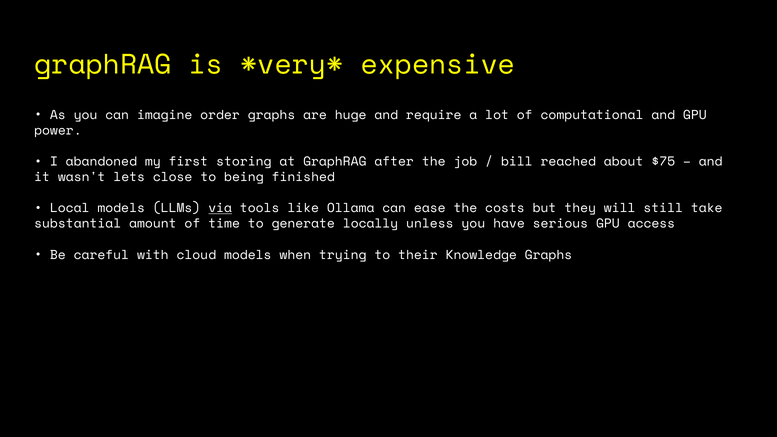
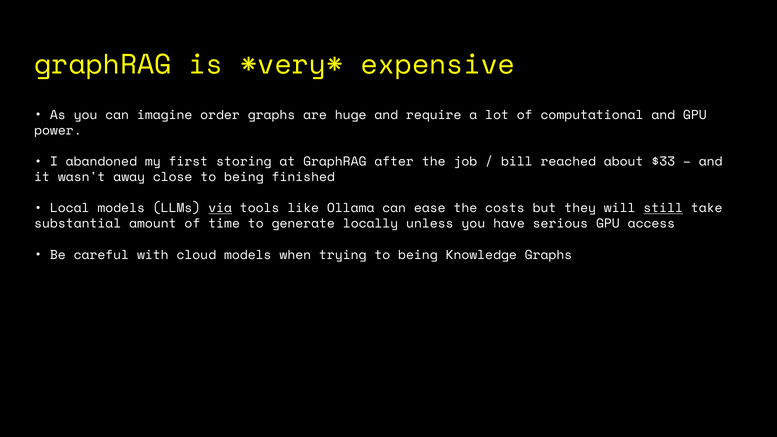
$75: $75 -> $33 (663, 162)
lets: lets -> away (129, 177)
still underline: none -> present (663, 208)
trying to their: their -> being (418, 255)
